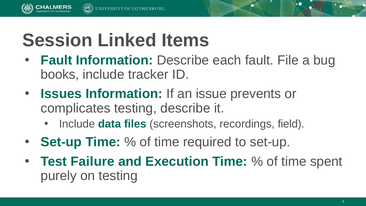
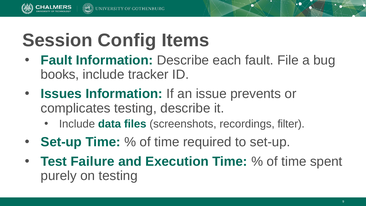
Linked: Linked -> Config (127, 40)
field: field -> filter (291, 124)
